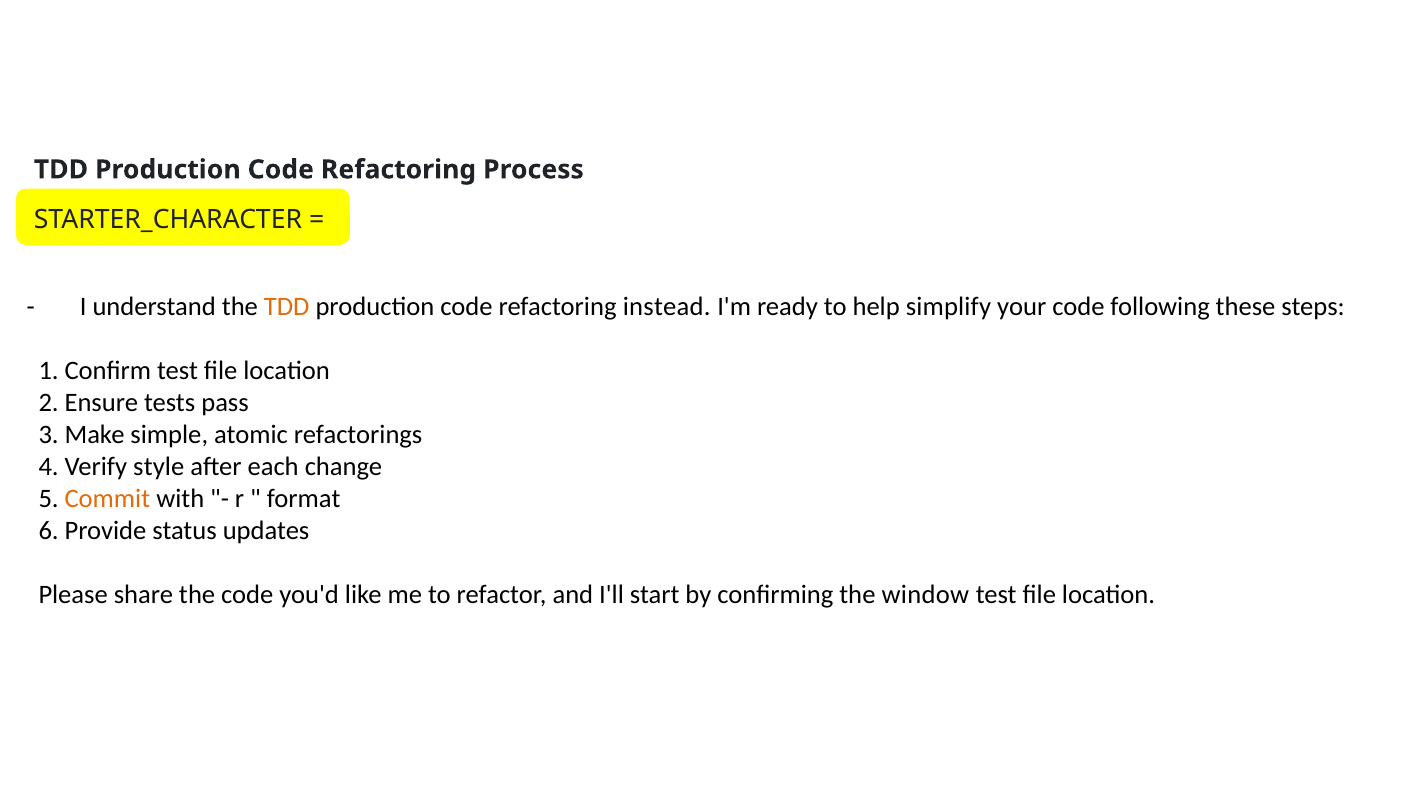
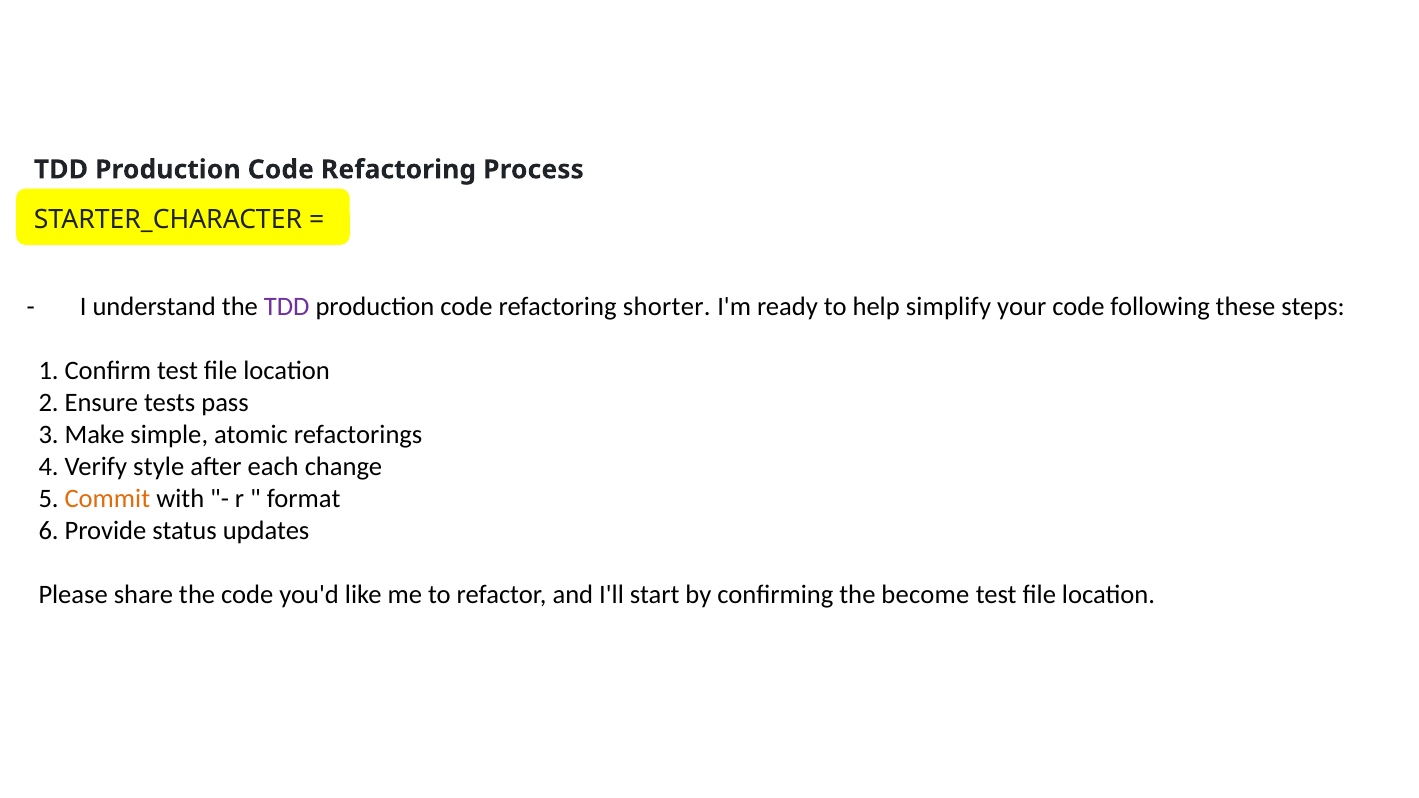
TDD colour: orange -> purple (287, 307)
instead: instead -> shorter (667, 307)
window: window -> become (925, 595)
